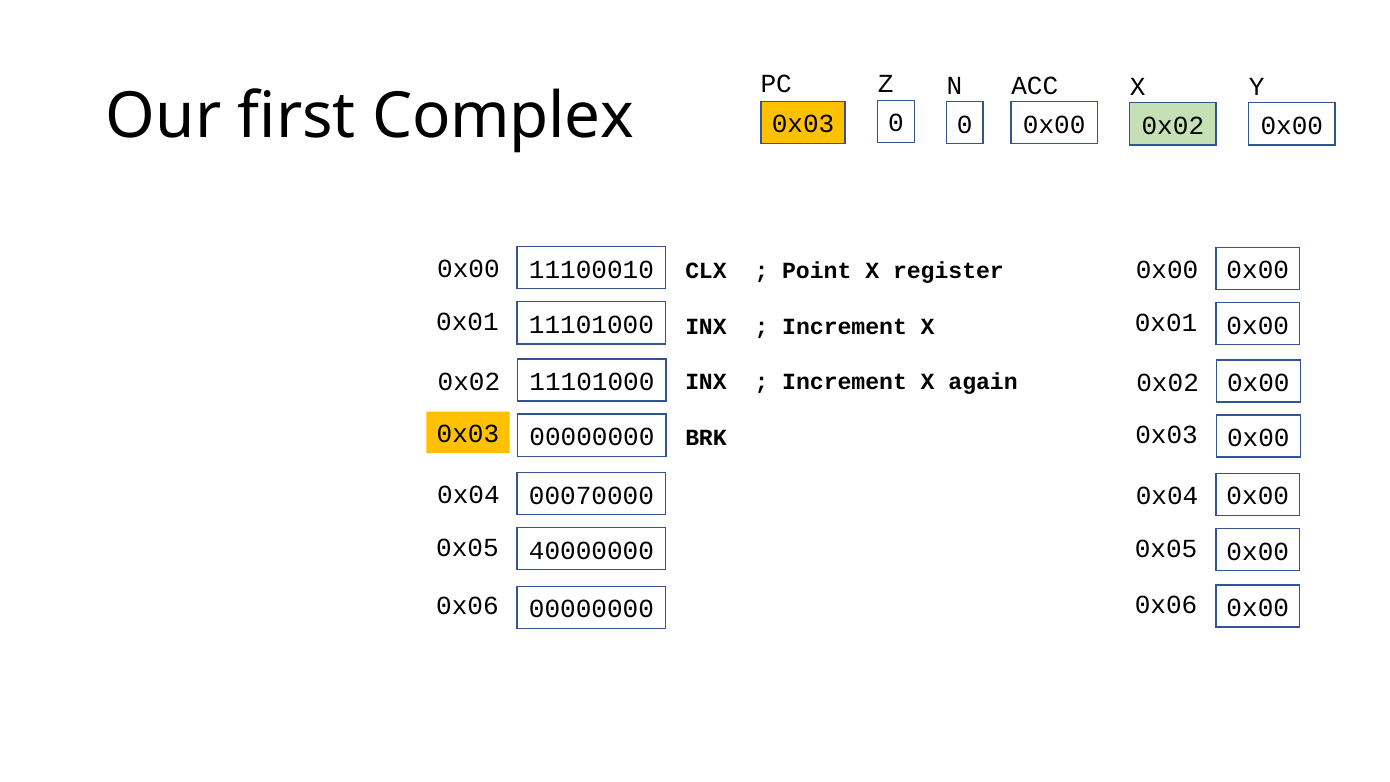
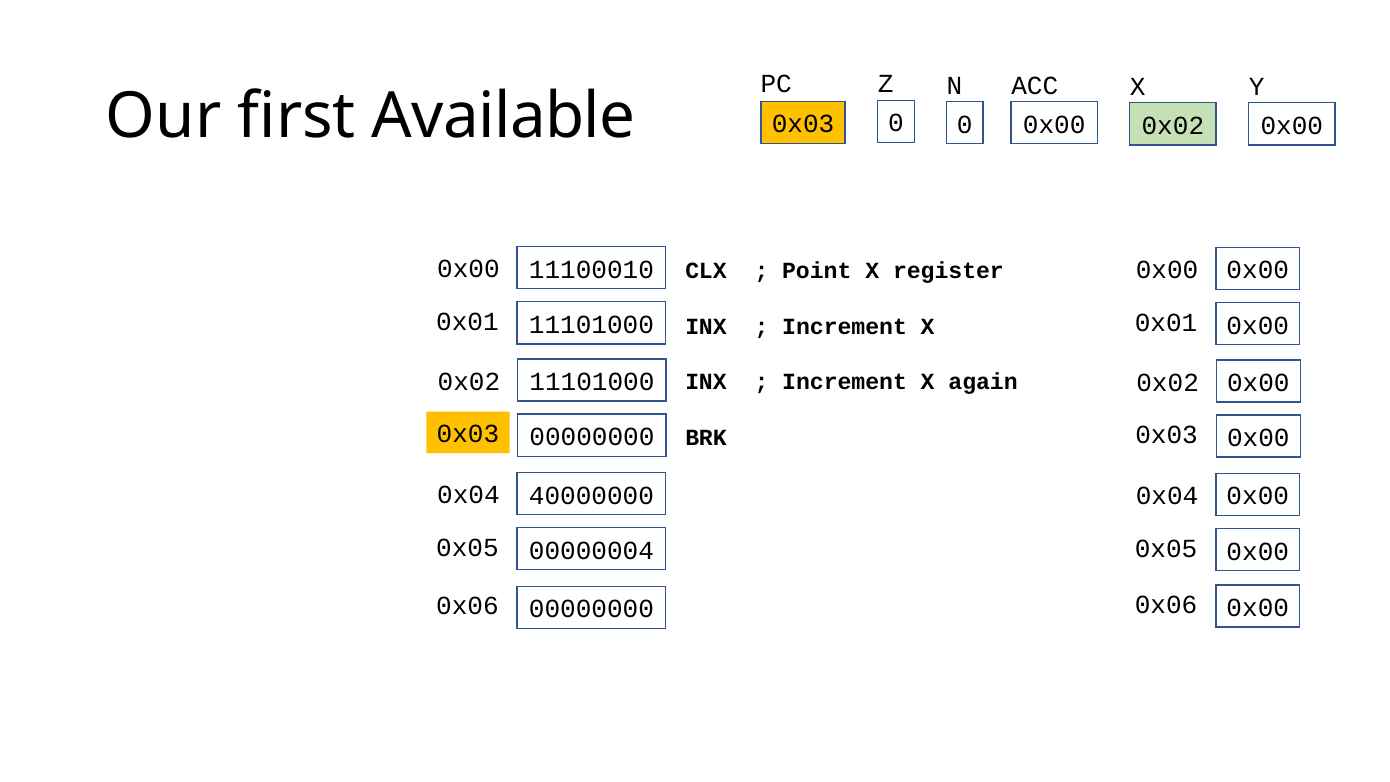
Complex: Complex -> Available (504, 117)
00070000: 00070000 -> 40000000 (591, 495)
40000000: 40000000 -> 00000004 (591, 550)
